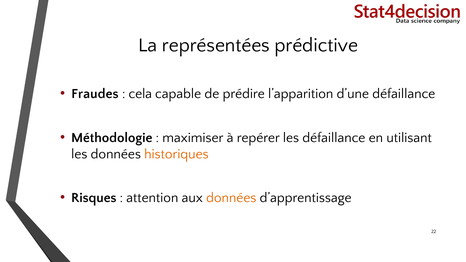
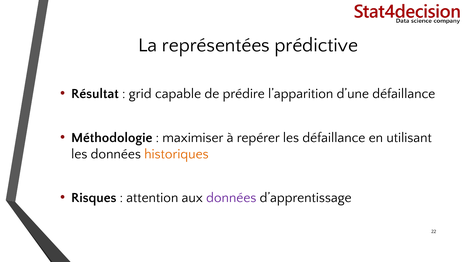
Fraudes: Fraudes -> Résultat (95, 94)
cela: cela -> grid (140, 94)
données colour: orange -> purple (231, 198)
